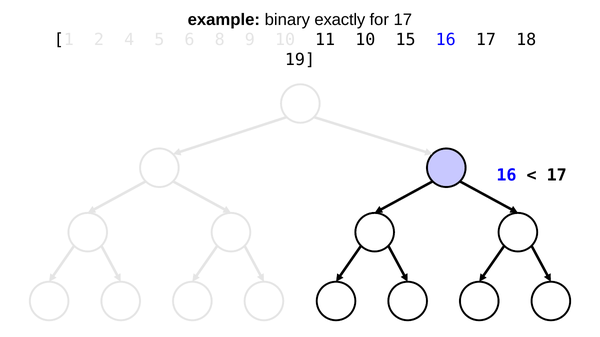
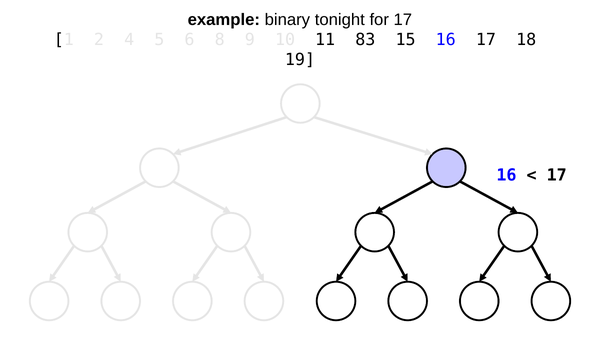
exactly: exactly -> tonight (340, 20)
11 10: 10 -> 83 (365, 40)
